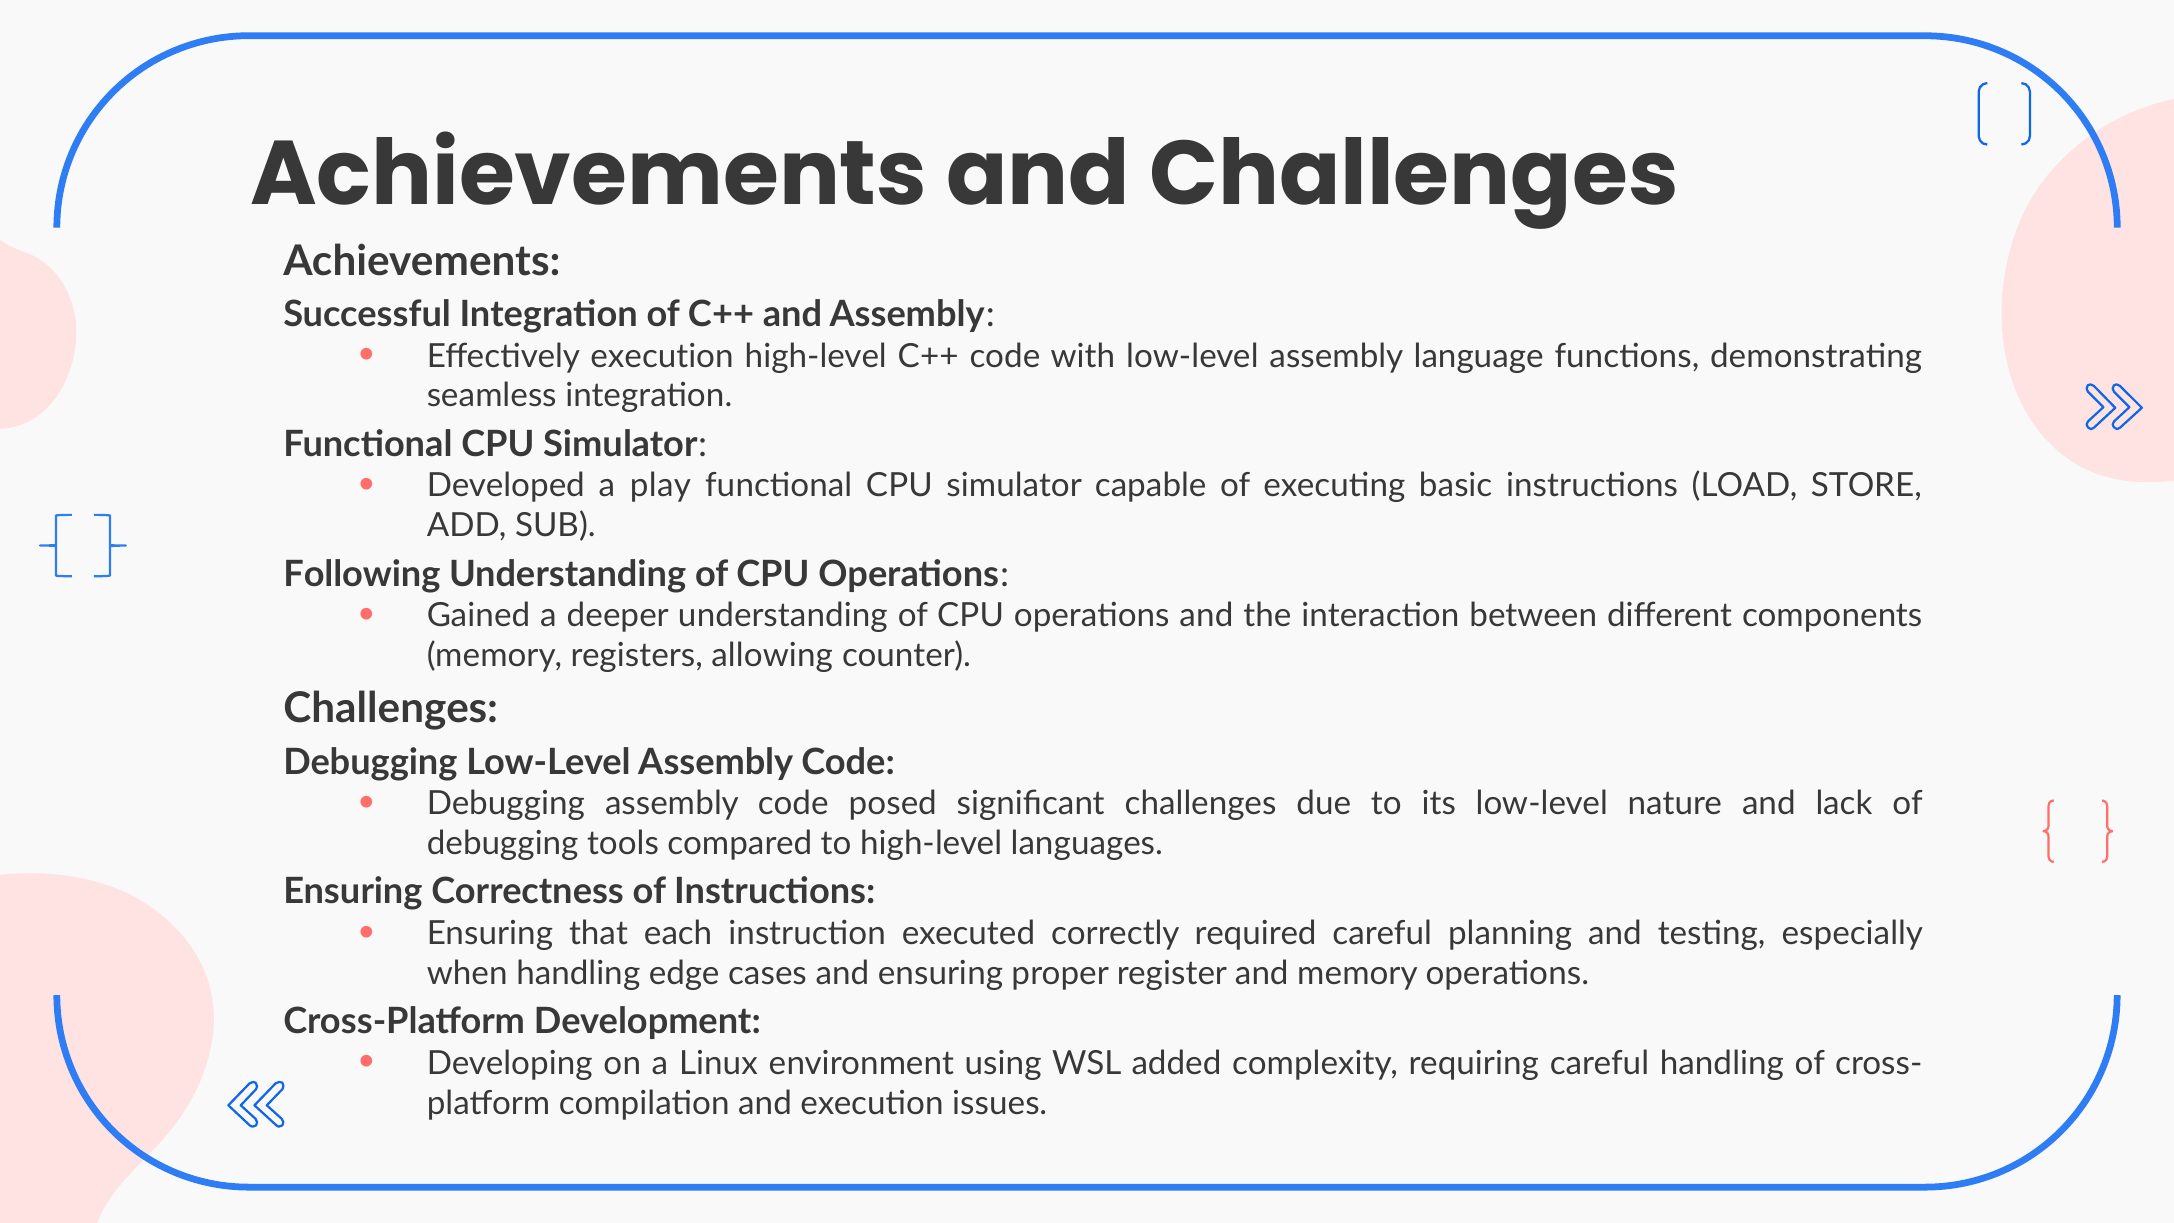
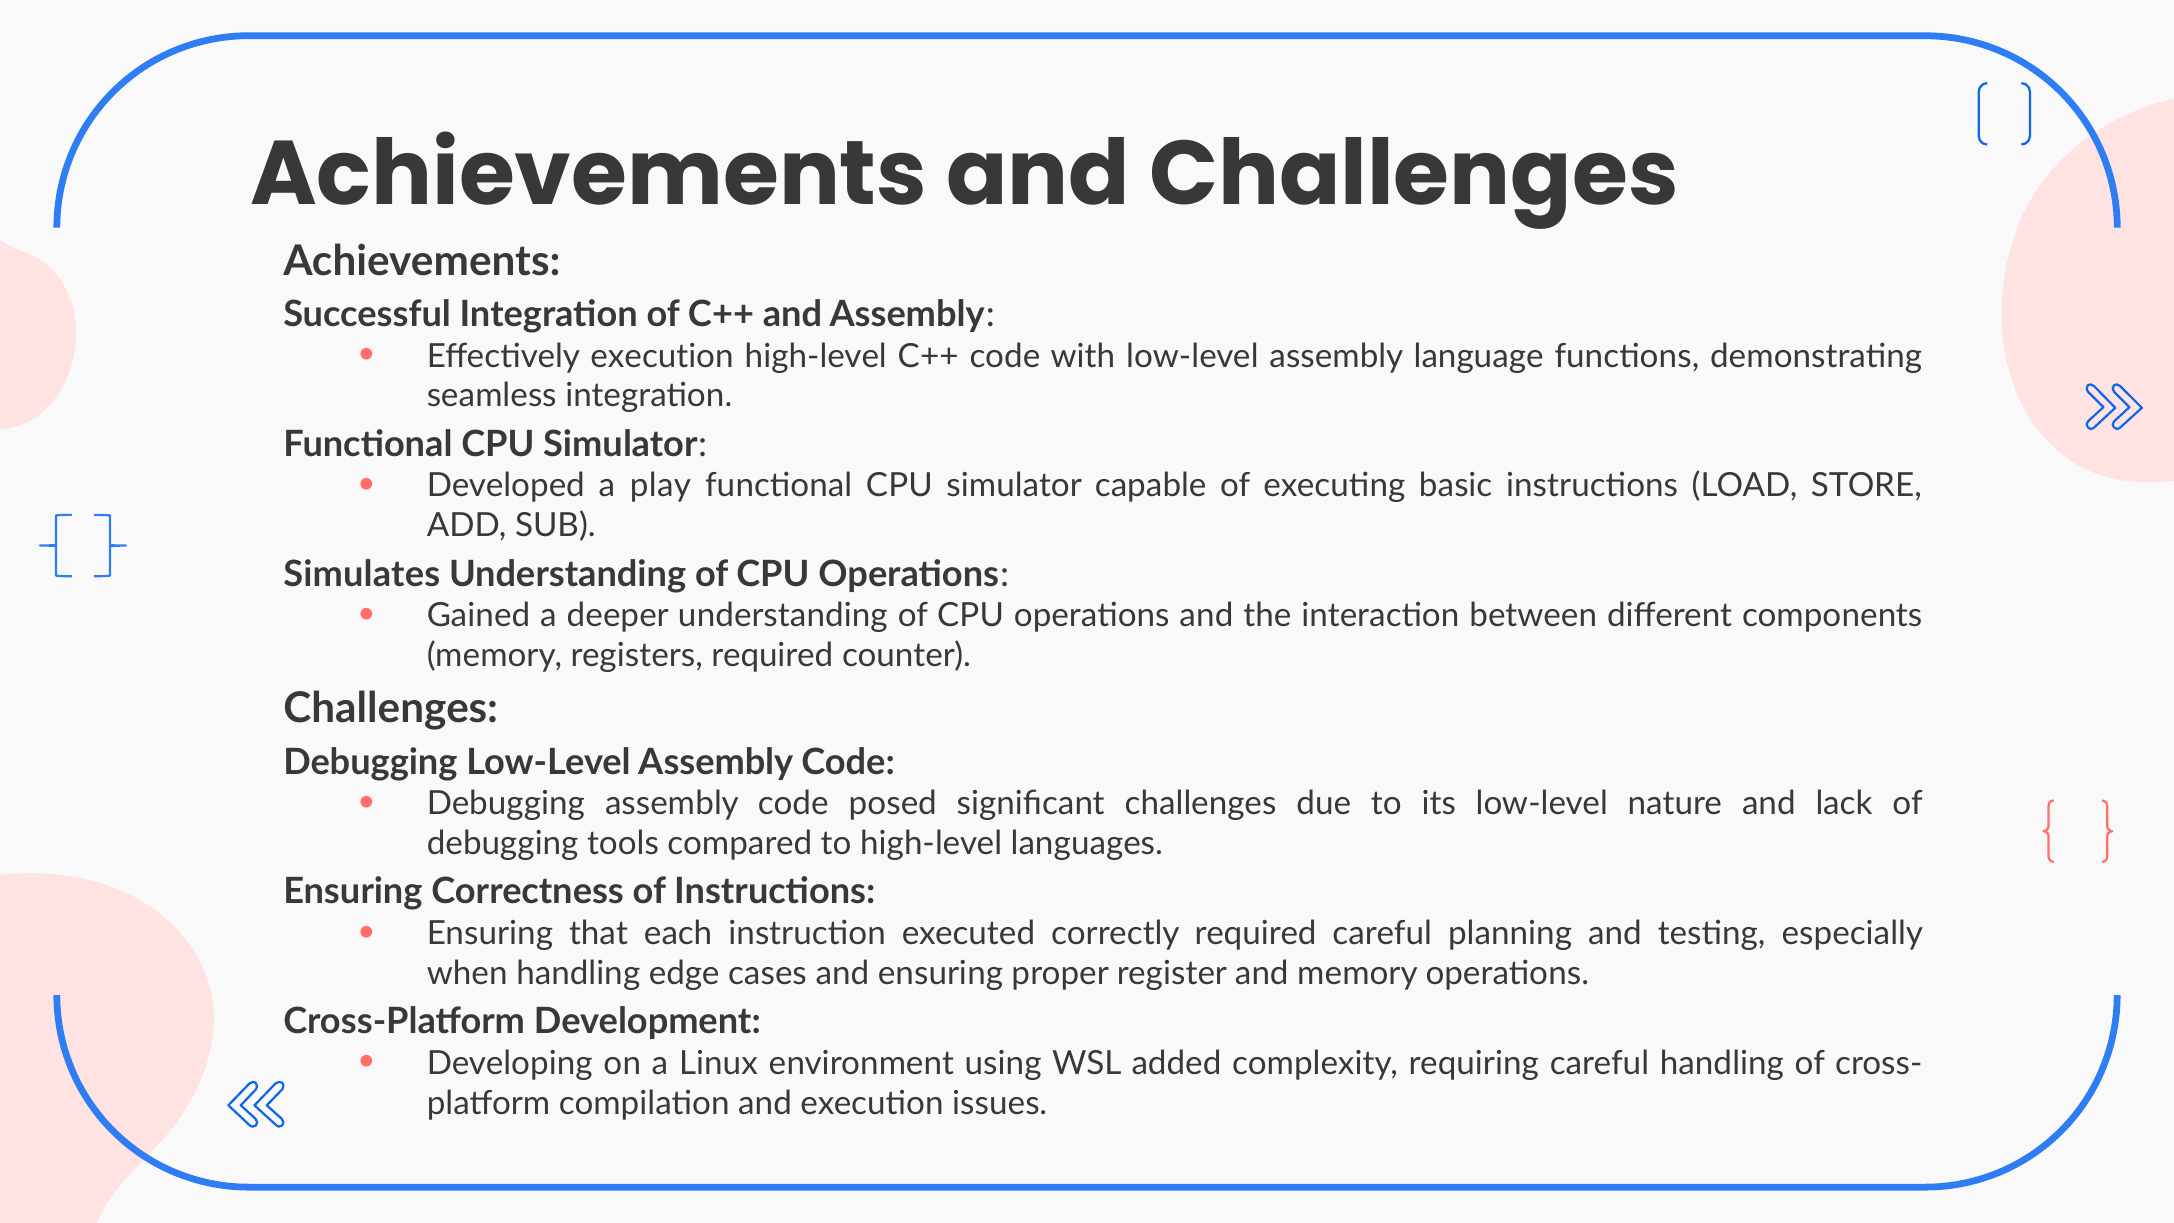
Following: Following -> Simulates (362, 574)
registers allowing: allowing -> required (772, 655)
